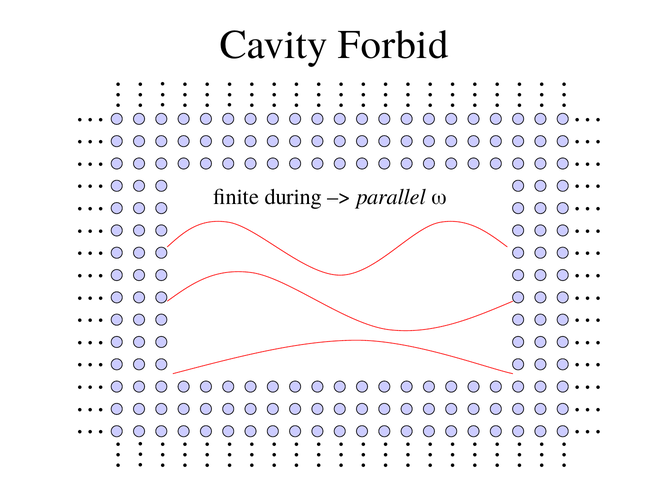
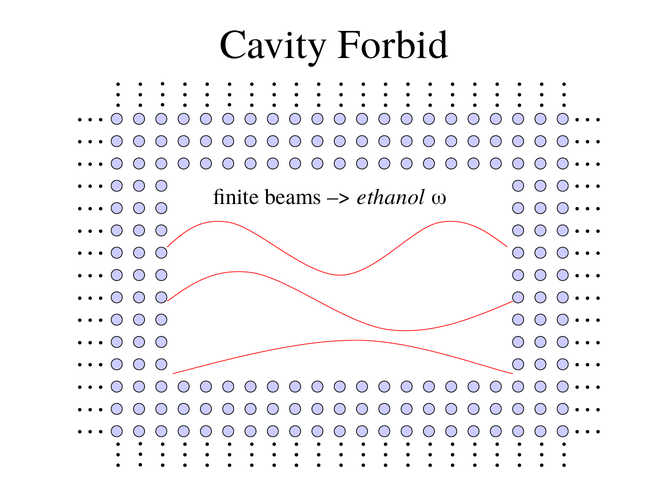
during: during -> beams (293, 197)
parallel: parallel -> ethanol (391, 197)
